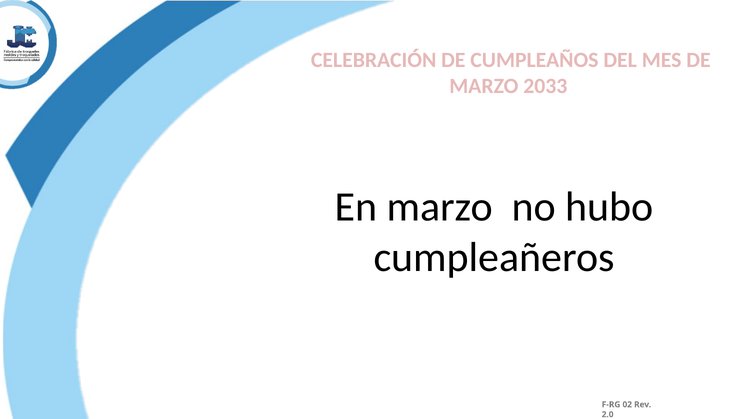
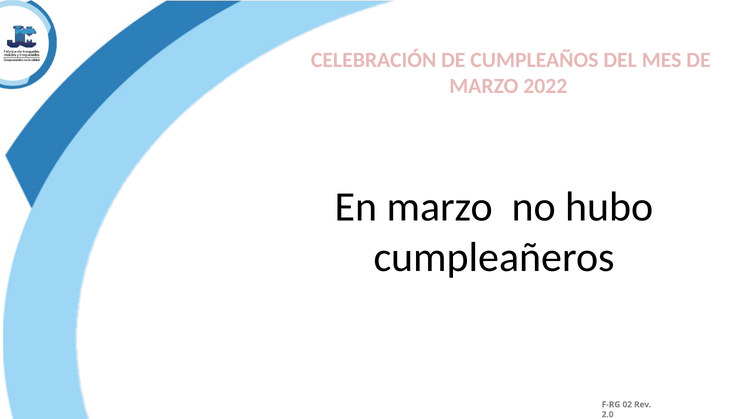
2033: 2033 -> 2022 (545, 86)
